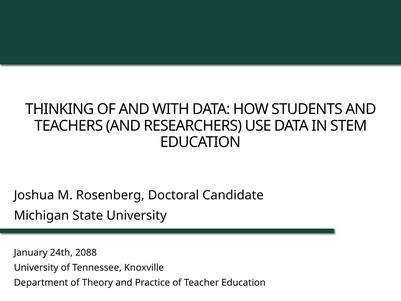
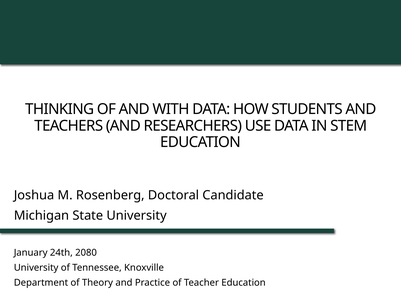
2088: 2088 -> 2080 (86, 252)
